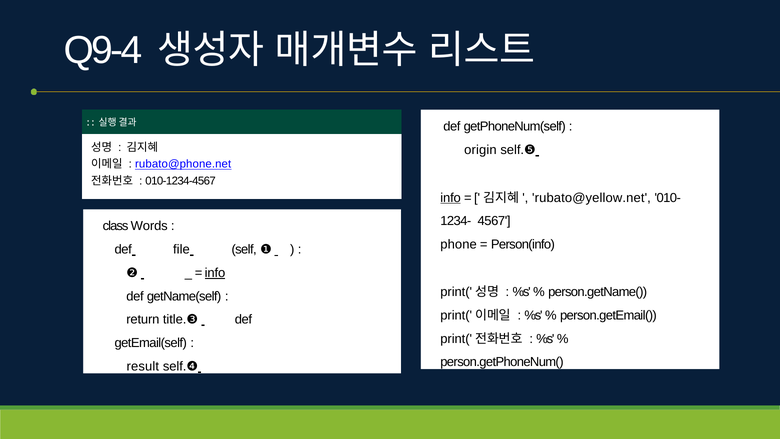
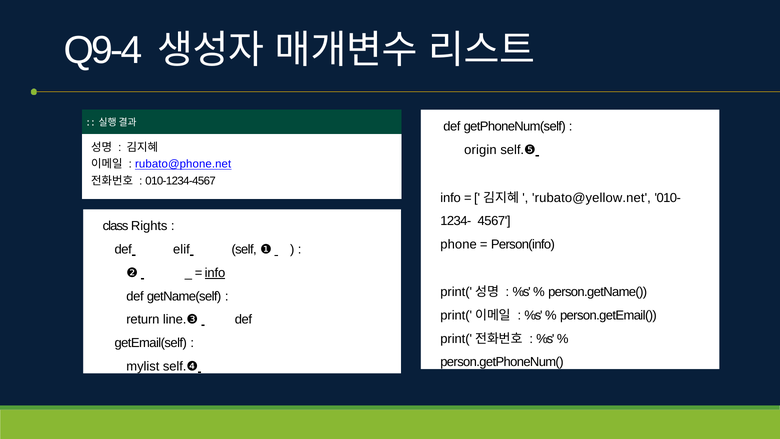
info underline: present -> none (451, 198)
Words: Words -> Rights (149, 226)
file: file -> elif (181, 249)
title: title -> line (175, 319)
result: result -> mylist (143, 366)
